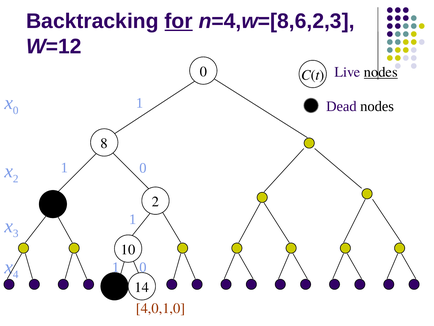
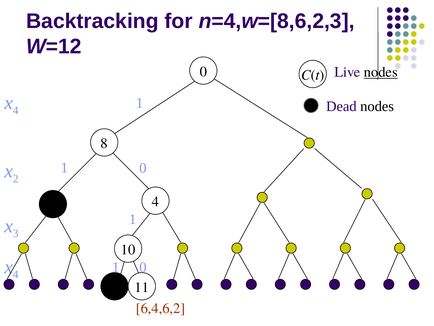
for underline: present -> none (179, 21)
0: 0 -> 4 (16, 110)
2: 2 -> 4 (155, 201)
14: 14 -> 11 (142, 287)
4,0,1,0: 4,0,1,0 -> 6,4,6,2 (161, 308)
